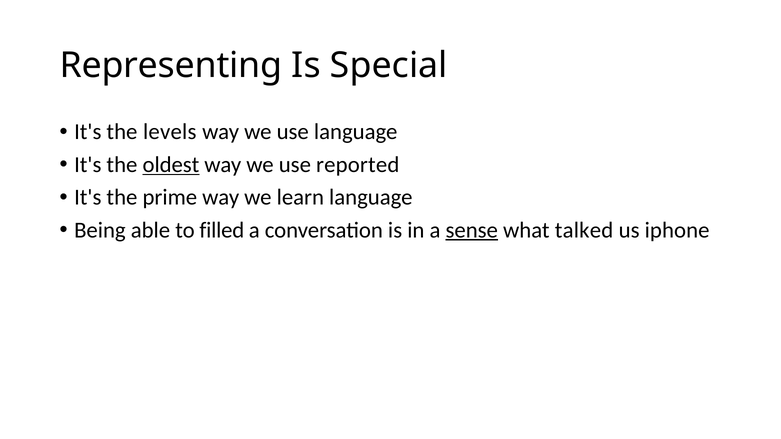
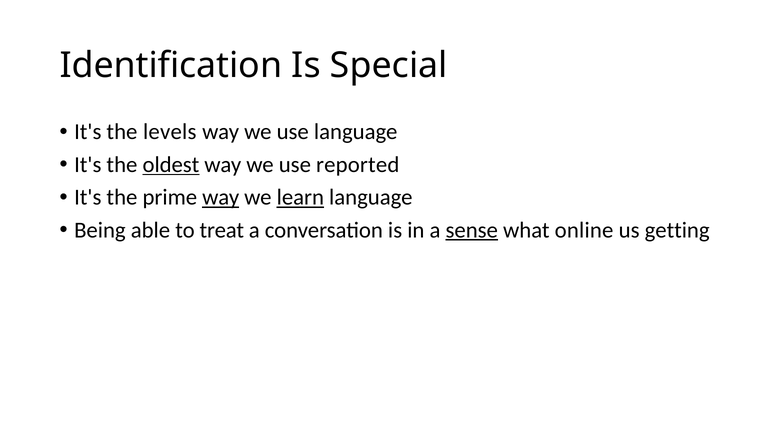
Representing: Representing -> Identification (171, 66)
way underline: none -> present (221, 198)
learn underline: none -> present (300, 198)
filled: filled -> treat (222, 230)
talked: talked -> online (584, 230)
iphone: iphone -> getting (677, 230)
